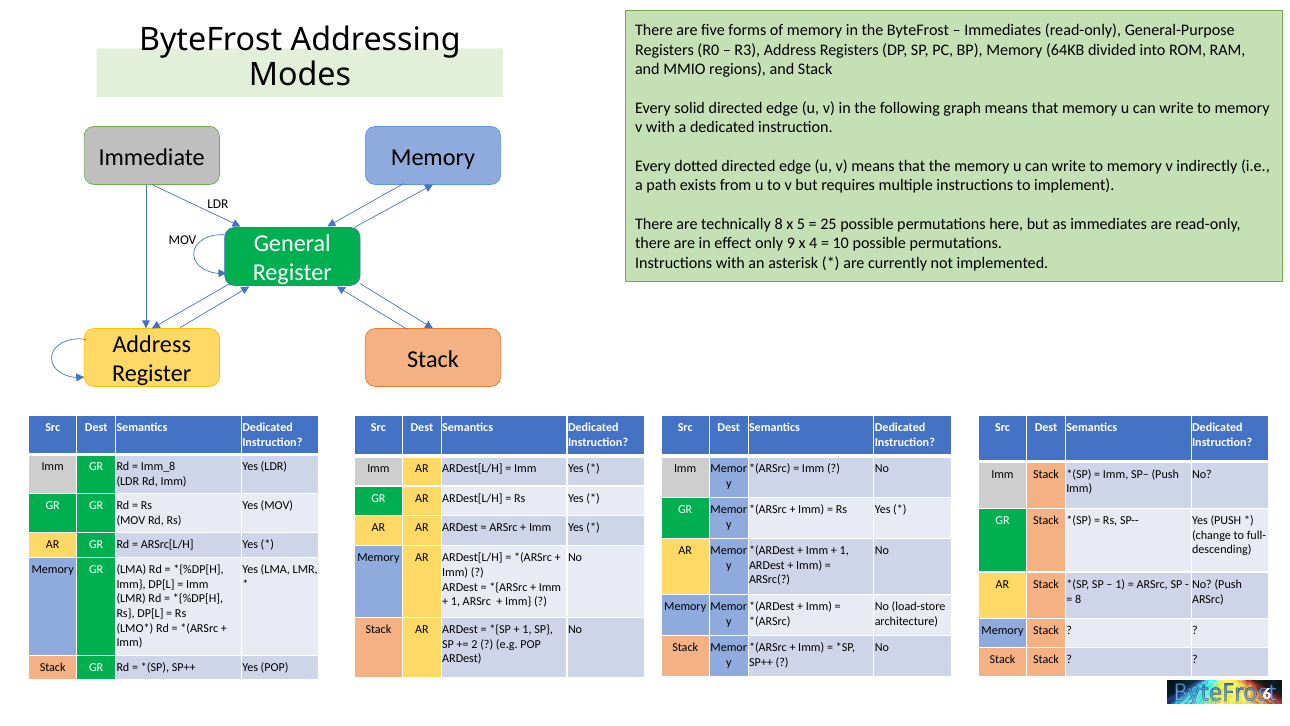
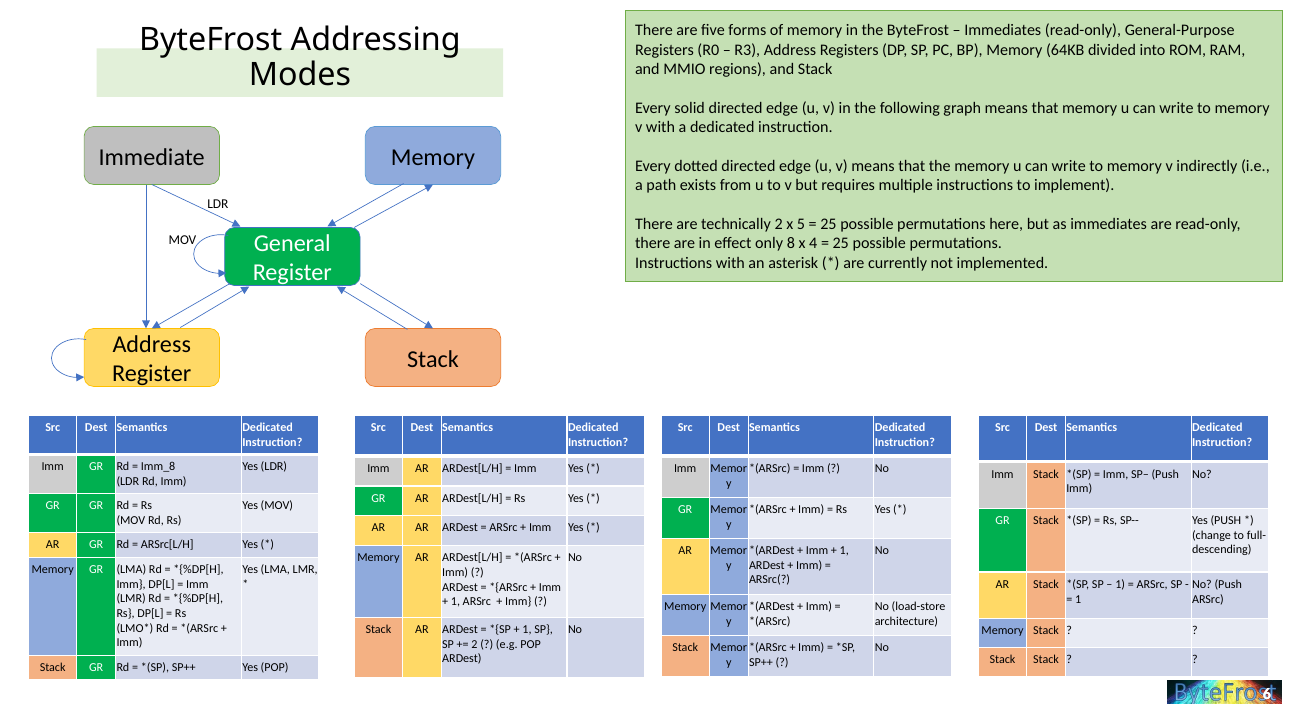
technically 8: 8 -> 2 (779, 224)
9: 9 -> 8 (791, 243)
10: 10 -> 25 (841, 243)
8: 8 -> 1 (1078, 599)
